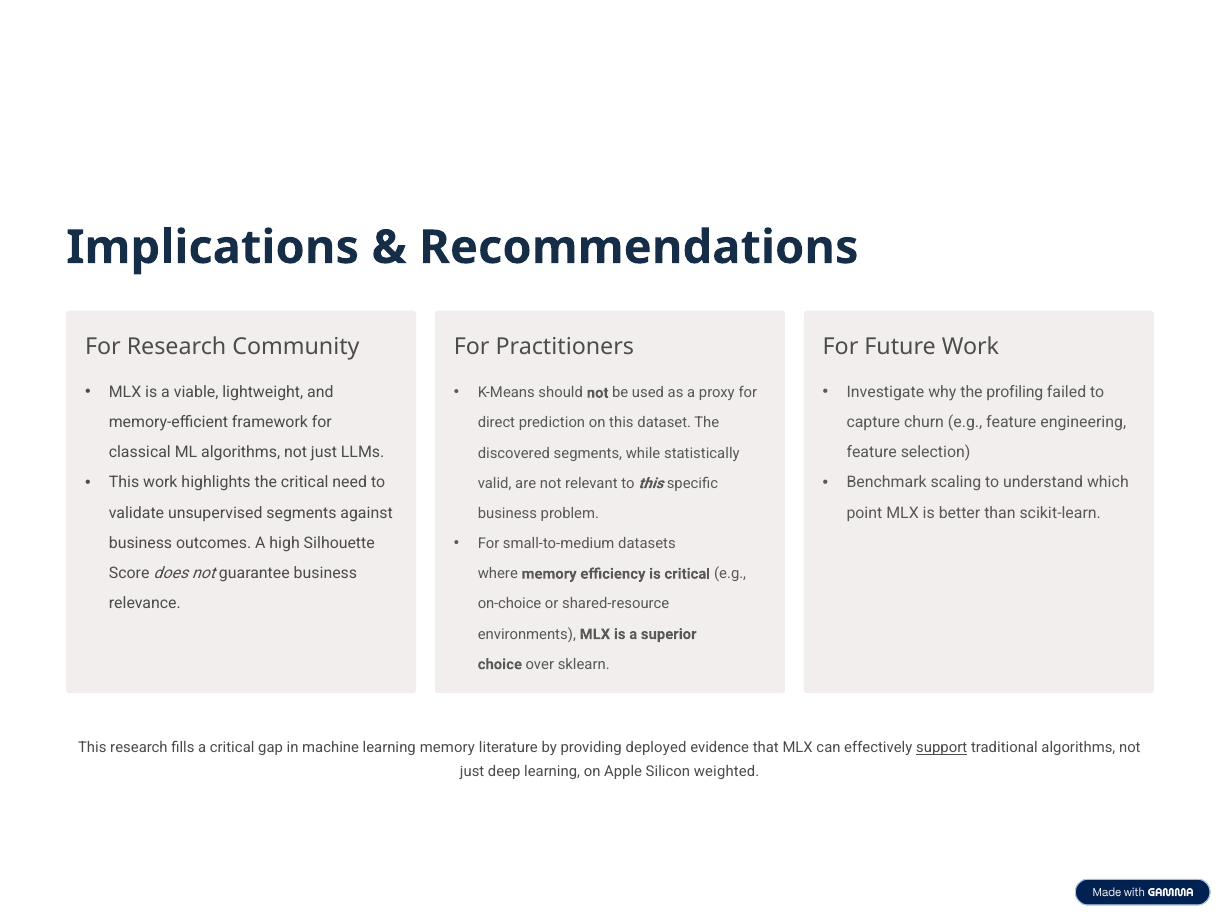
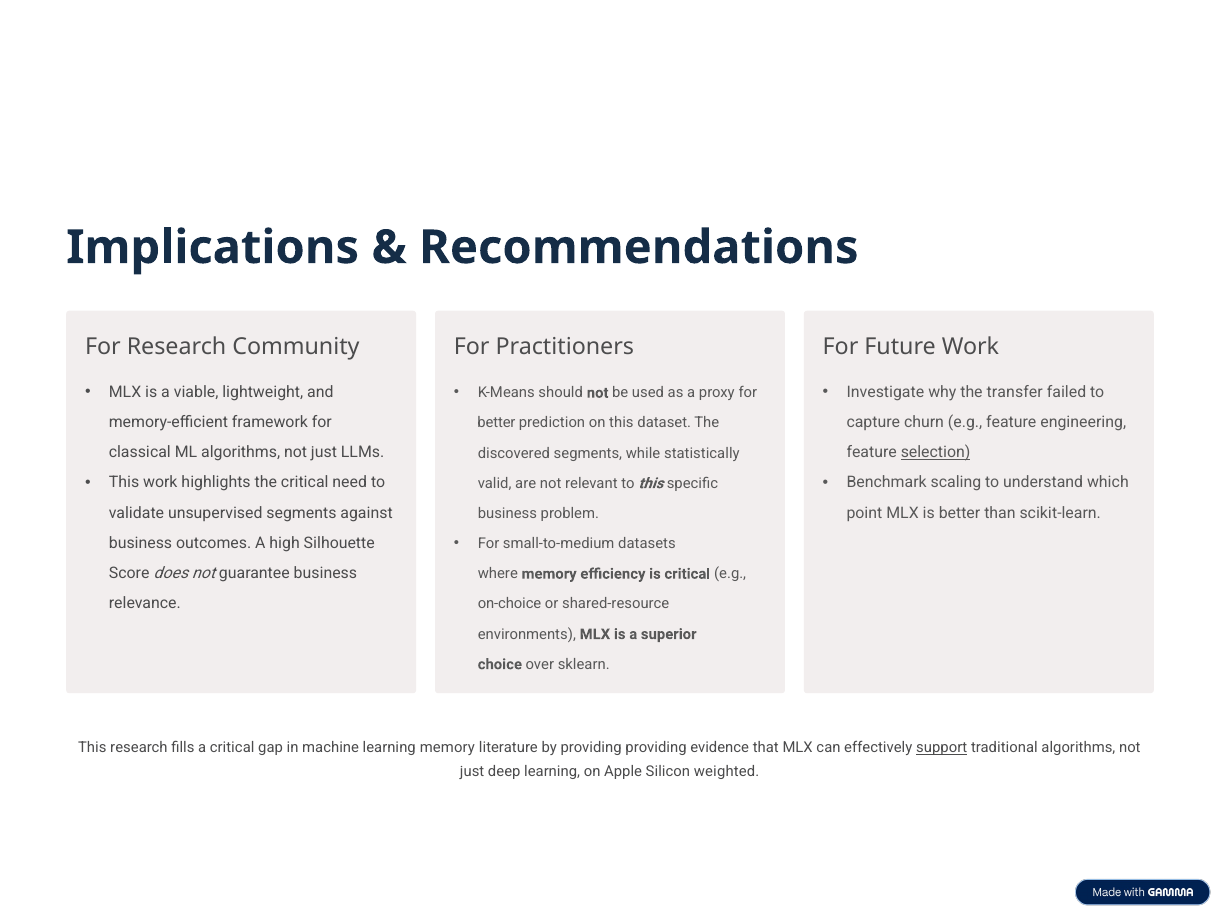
profiling: profiling -> transfer (1015, 392)
direct: direct -> better (496, 423)
selection underline: none -> present (936, 453)
providing deployed: deployed -> providing (656, 748)
